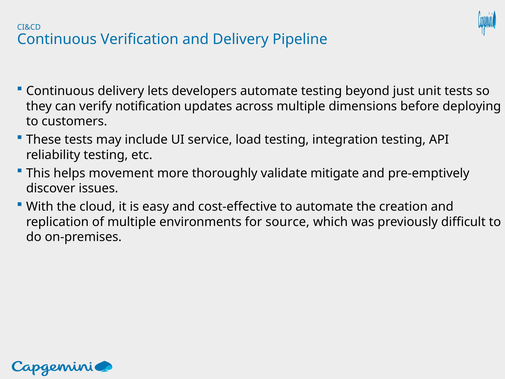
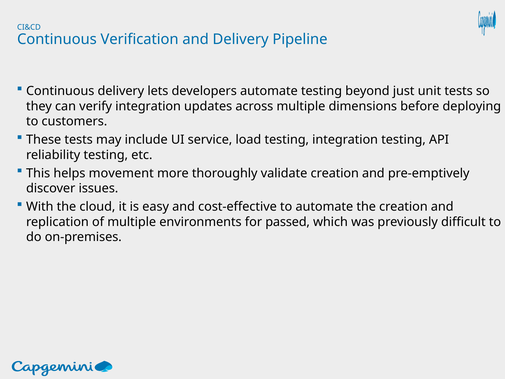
verify notification: notification -> integration (148, 106)
validate mitigate: mitigate -> creation (335, 173)
source: source -> passed (288, 222)
